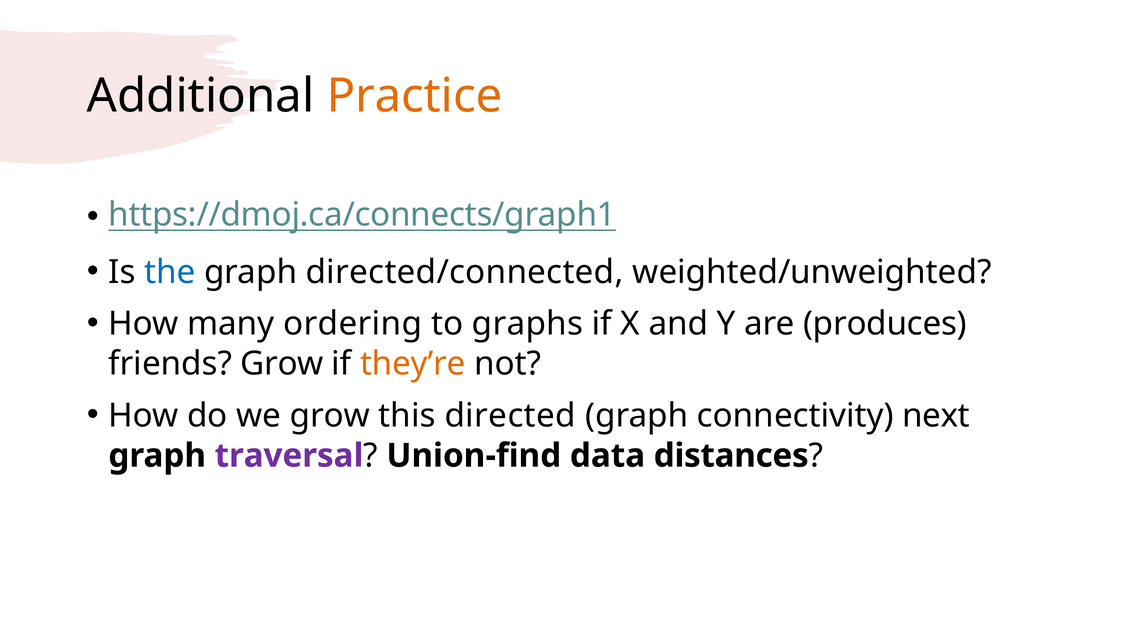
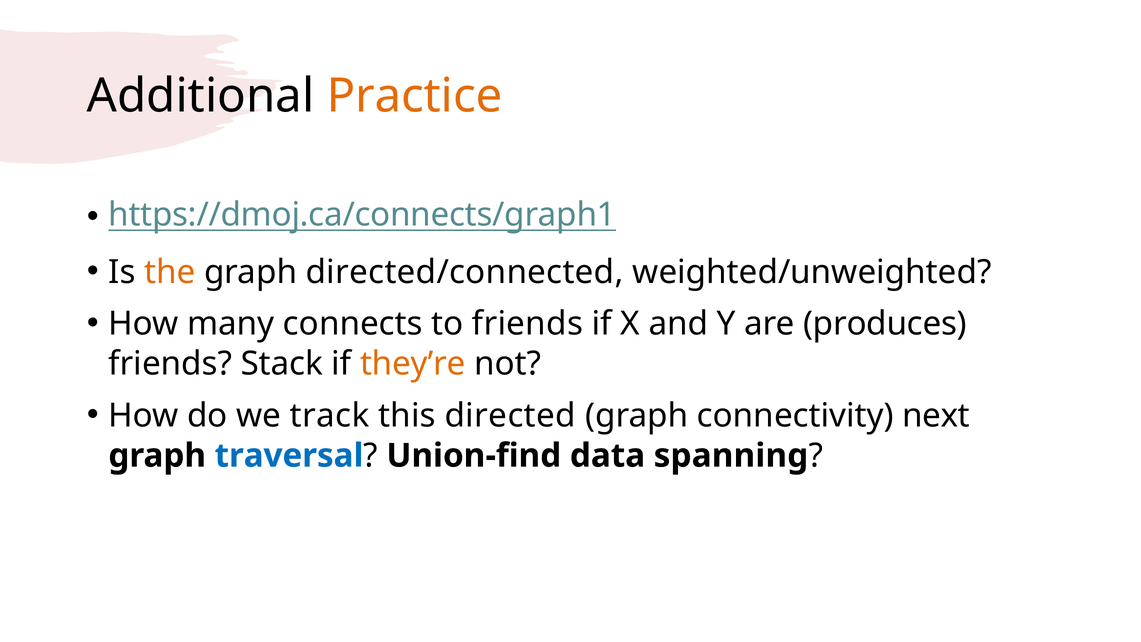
the colour: blue -> orange (170, 272)
ordering: ordering -> connects (353, 324)
to graphs: graphs -> friends (527, 324)
friends Grow: Grow -> Stack (282, 364)
we grow: grow -> track (330, 416)
traversal colour: purple -> blue (289, 456)
distances: distances -> spanning (731, 456)
